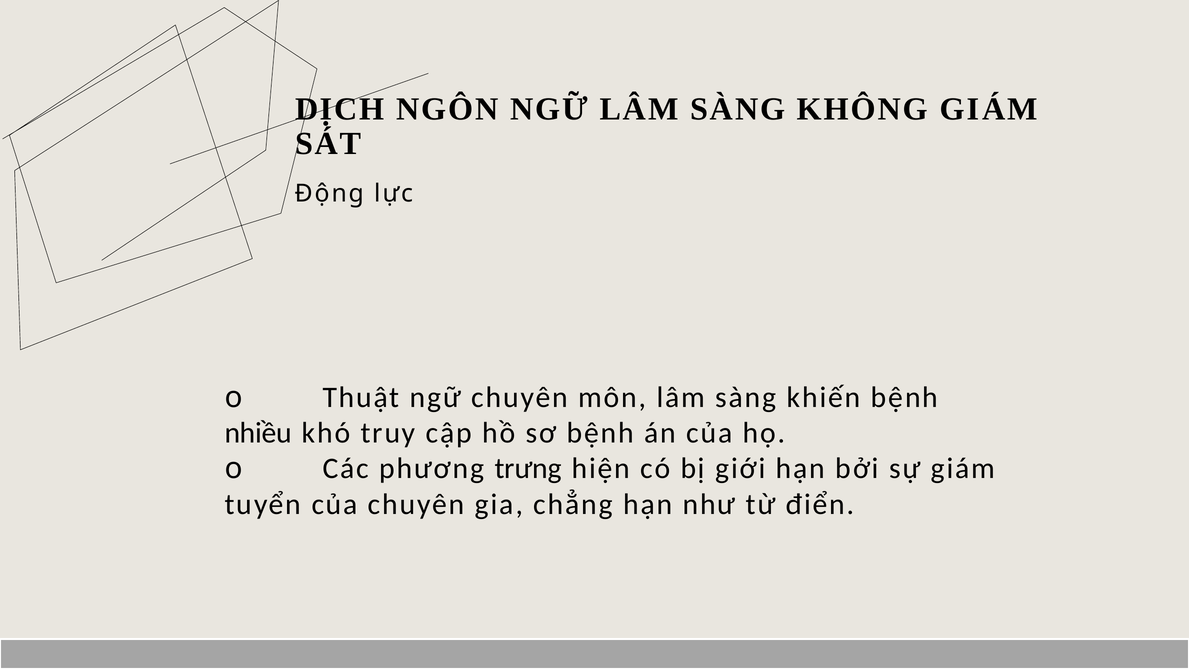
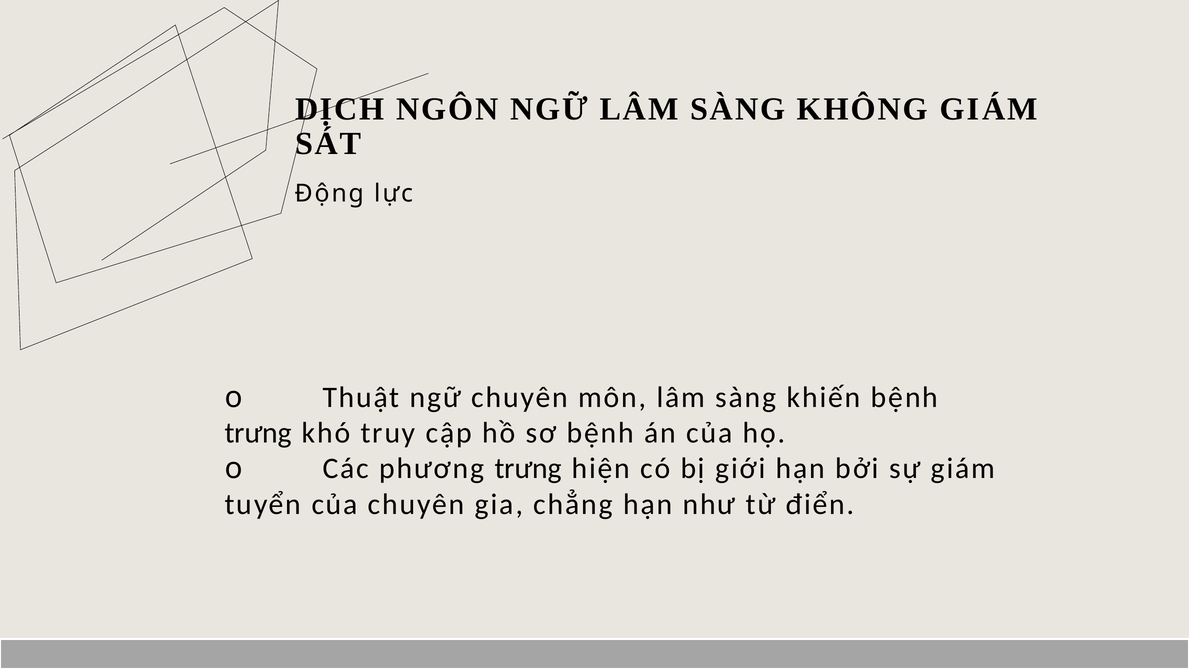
nhiều: nhiều -> trưng (258, 433)
